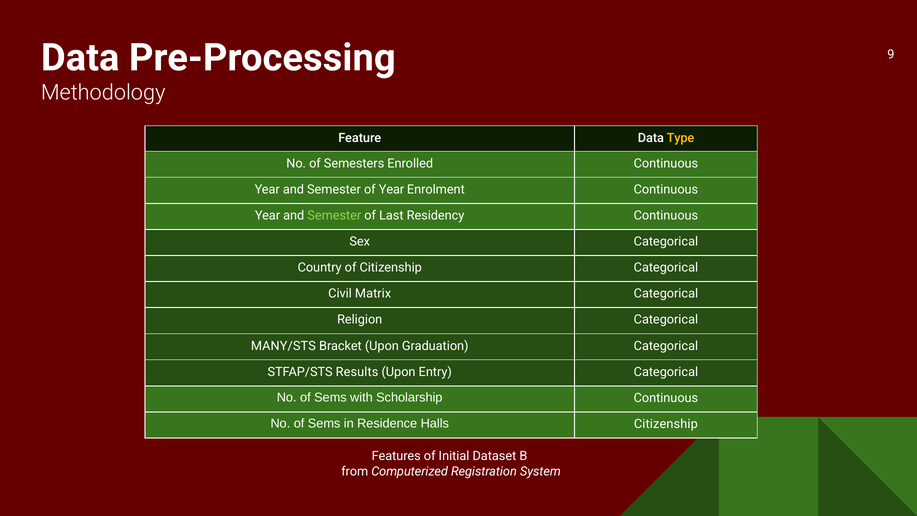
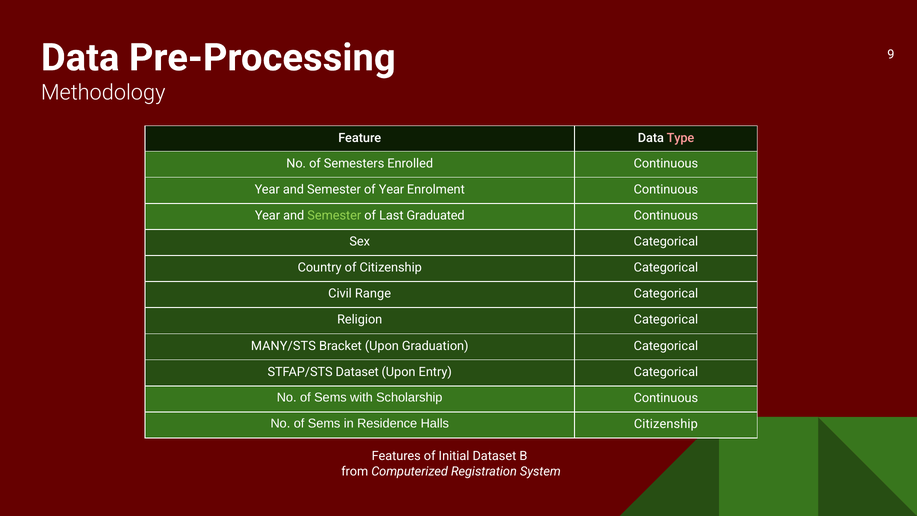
Type colour: yellow -> pink (680, 138)
Residency: Residency -> Graduated (436, 215)
Matrix: Matrix -> Range (373, 294)
STFAP/STS Results: Results -> Dataset (357, 372)
